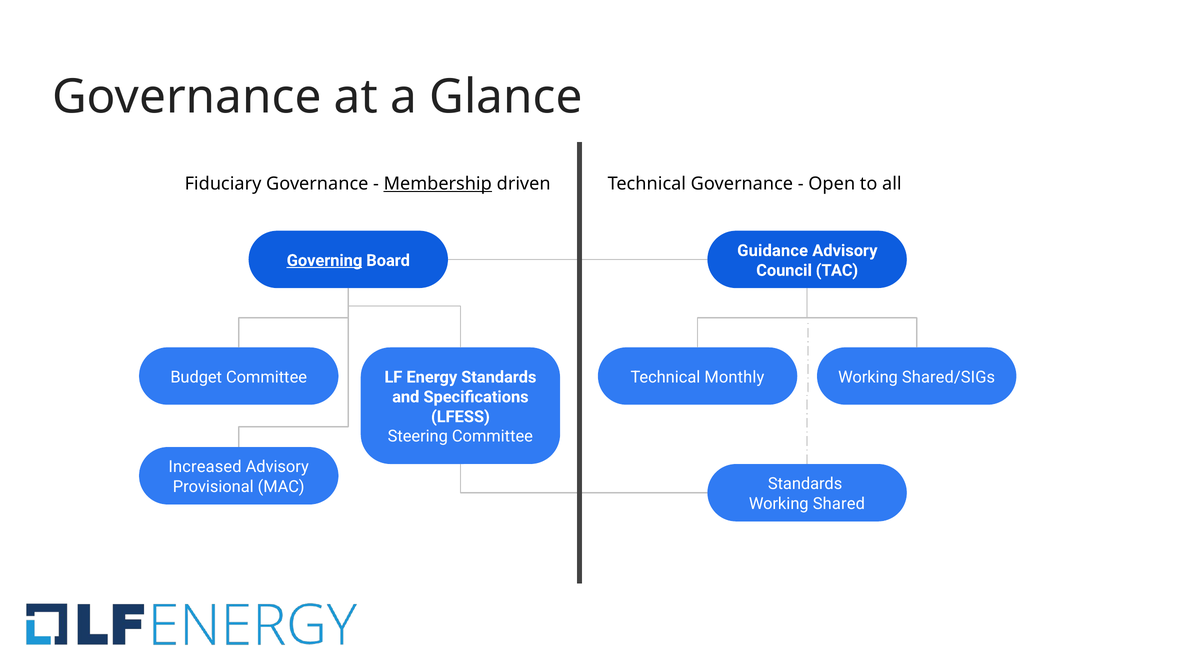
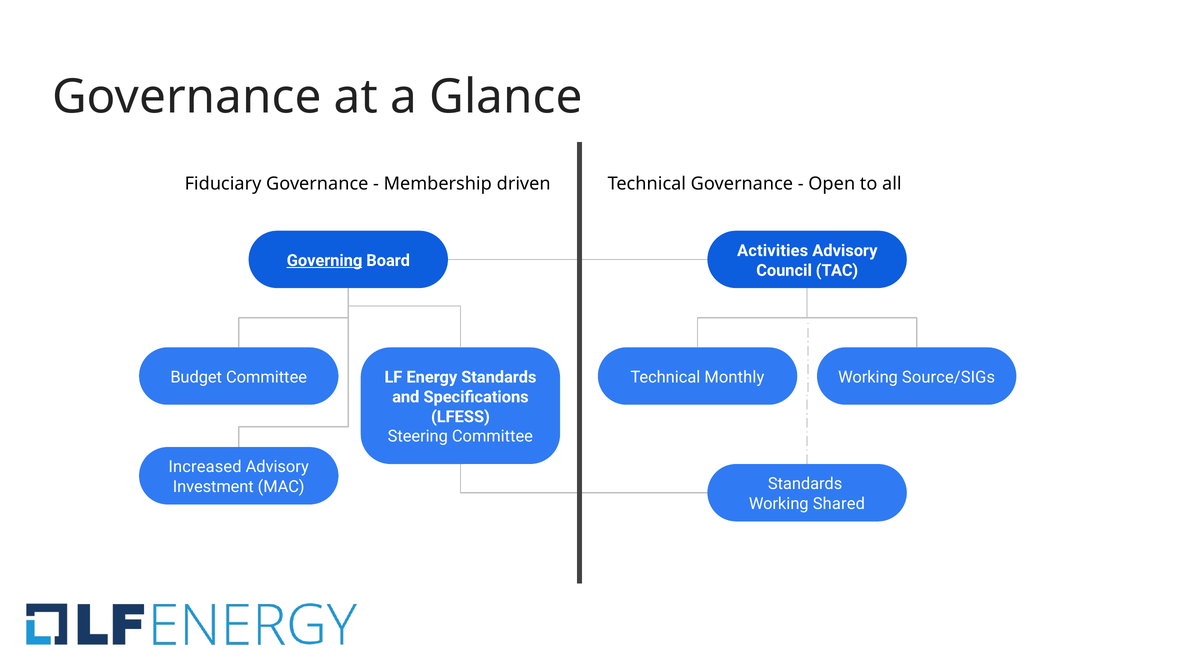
Membership underline: present -> none (438, 184)
Guidance: Guidance -> Activities (773, 250)
Shared/SIGs: Shared/SIGs -> Source/SIGs (949, 377)
Provisional: Provisional -> Investment (213, 486)
